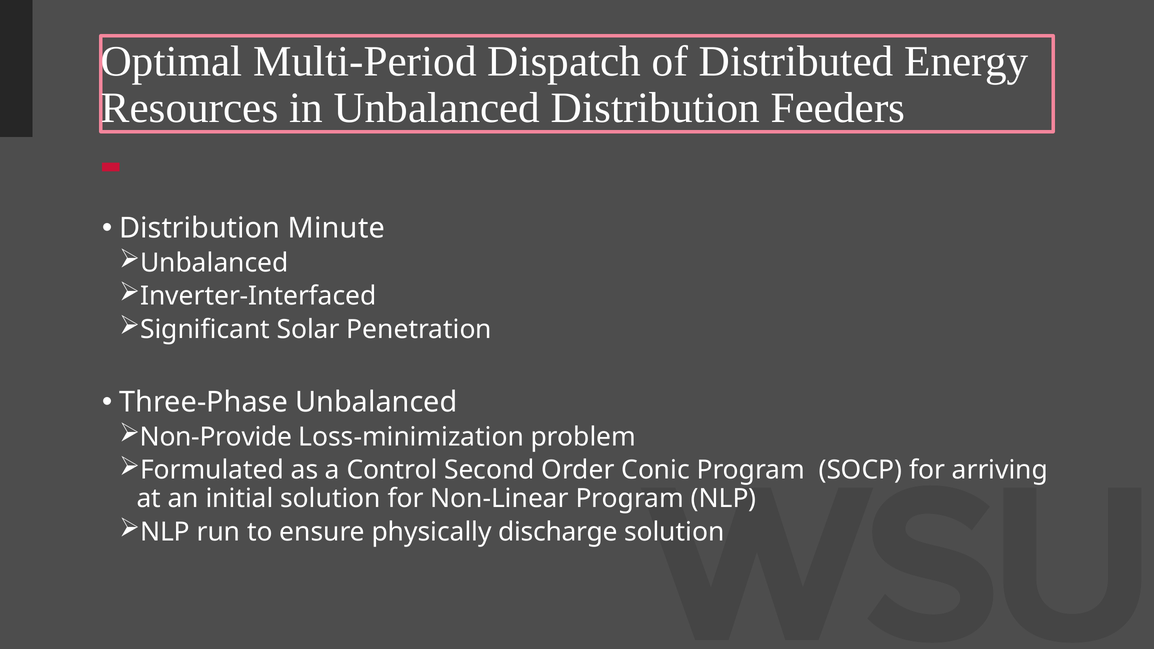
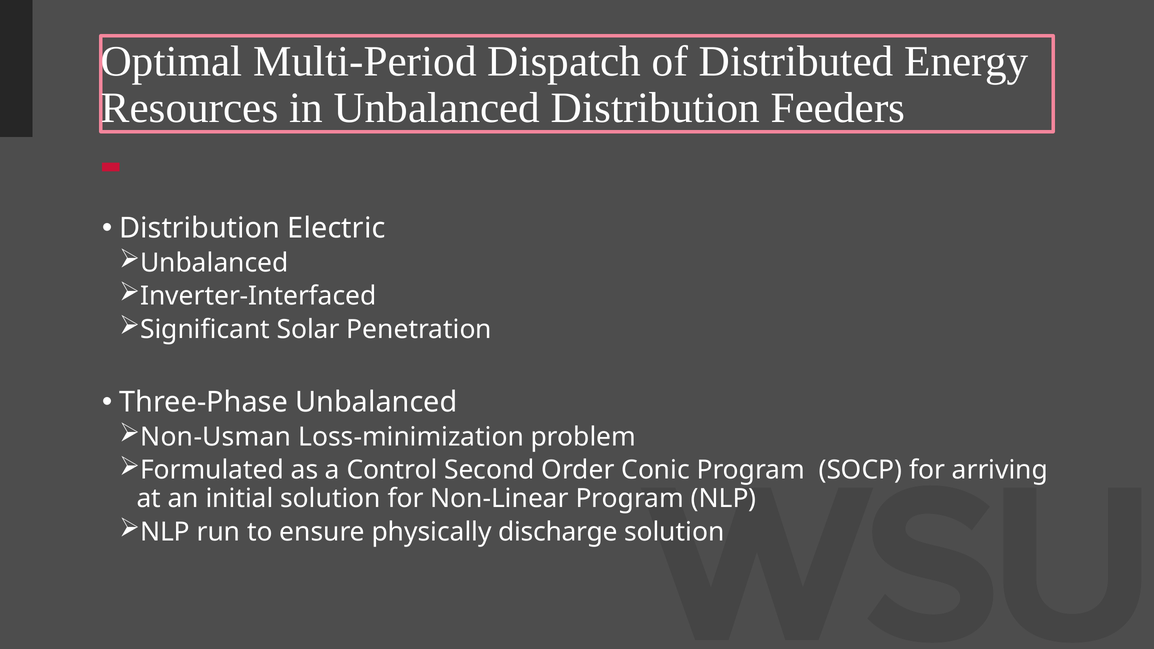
Minute: Minute -> Electric (336, 228)
Non-Provide: Non-Provide -> Non-Usman (216, 437)
